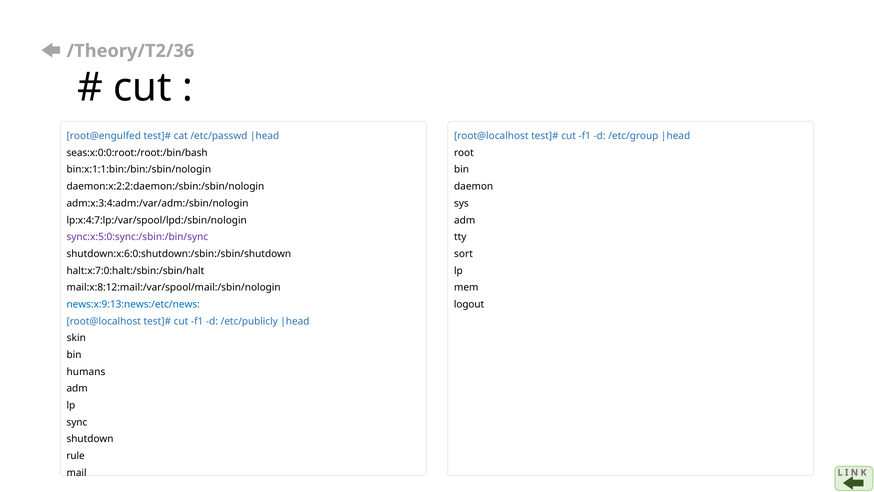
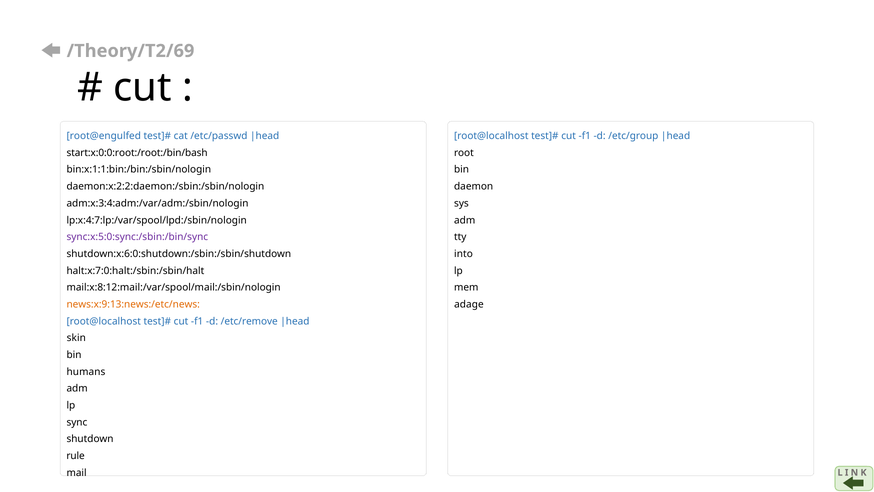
/Theory/T2/36: /Theory/T2/36 -> /Theory/T2/69 (131, 51)
seas:x:0:0:root:/root:/bin/bash: seas:x:0:0:root:/root:/bin/bash -> start:x:0:0:root:/root:/bin/bash (137, 153)
sort: sort -> into (463, 254)
news:x:9:13:news:/etc/news colour: blue -> orange (133, 304)
logout: logout -> adage (469, 304)
/etc/publicly: /etc/publicly -> /etc/remove (249, 321)
